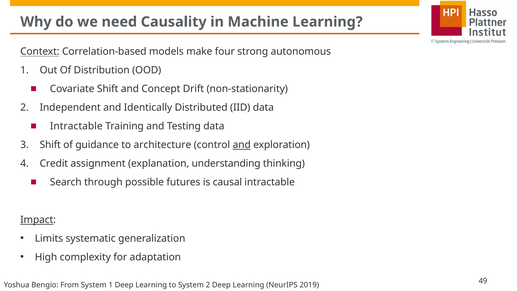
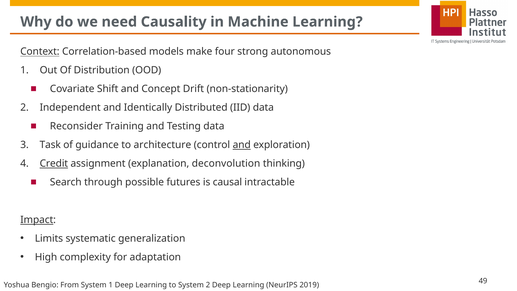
Intractable: Intractable -> Reconsider (76, 126)
Shift: Shift -> Task (50, 145)
Credit underline: none -> present (54, 164)
understanding: understanding -> deconvolution (226, 164)
